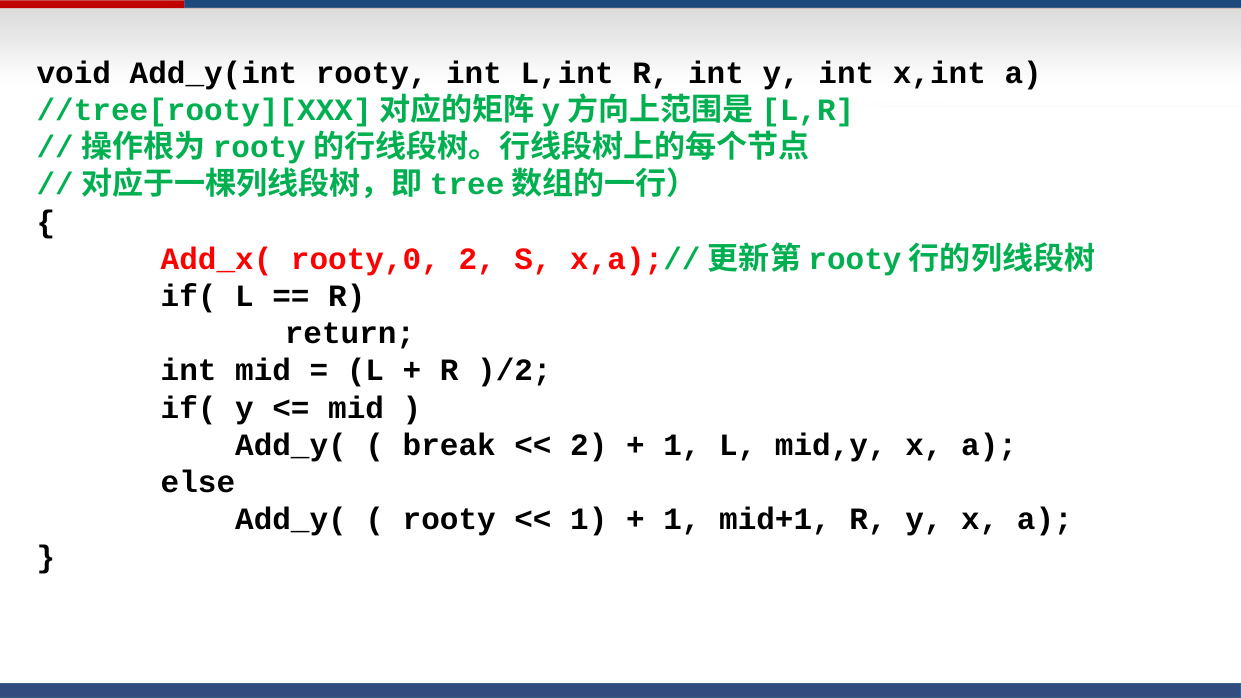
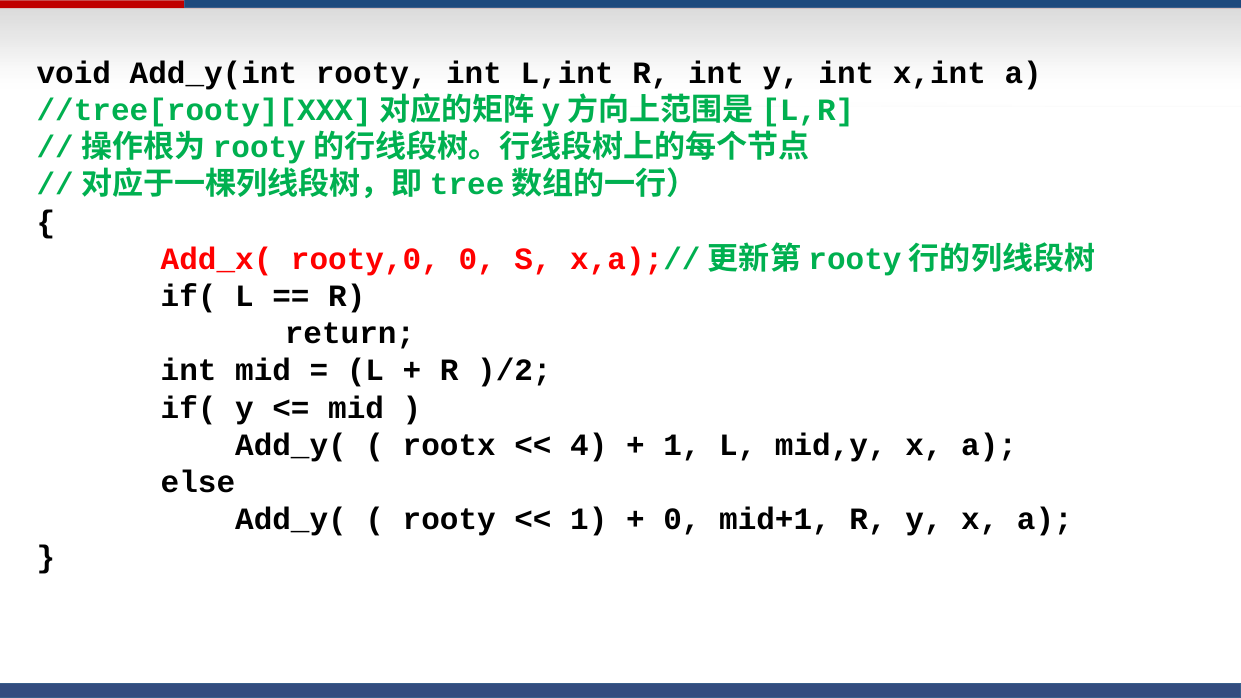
rooty,0 2: 2 -> 0 (477, 259)
break: break -> rootx (449, 445)
2: 2 -> 4 (589, 445)
1: 1 -> 0 (682, 520)
